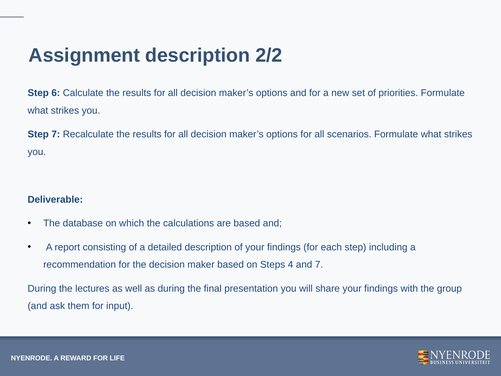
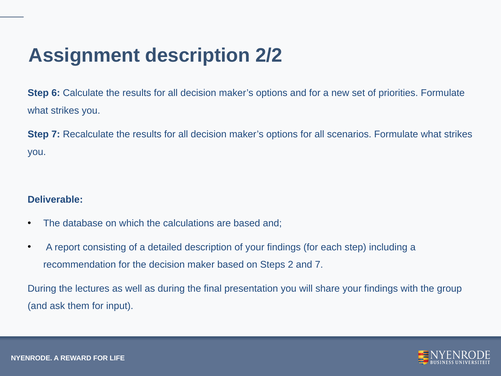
4: 4 -> 2 (291, 265)
